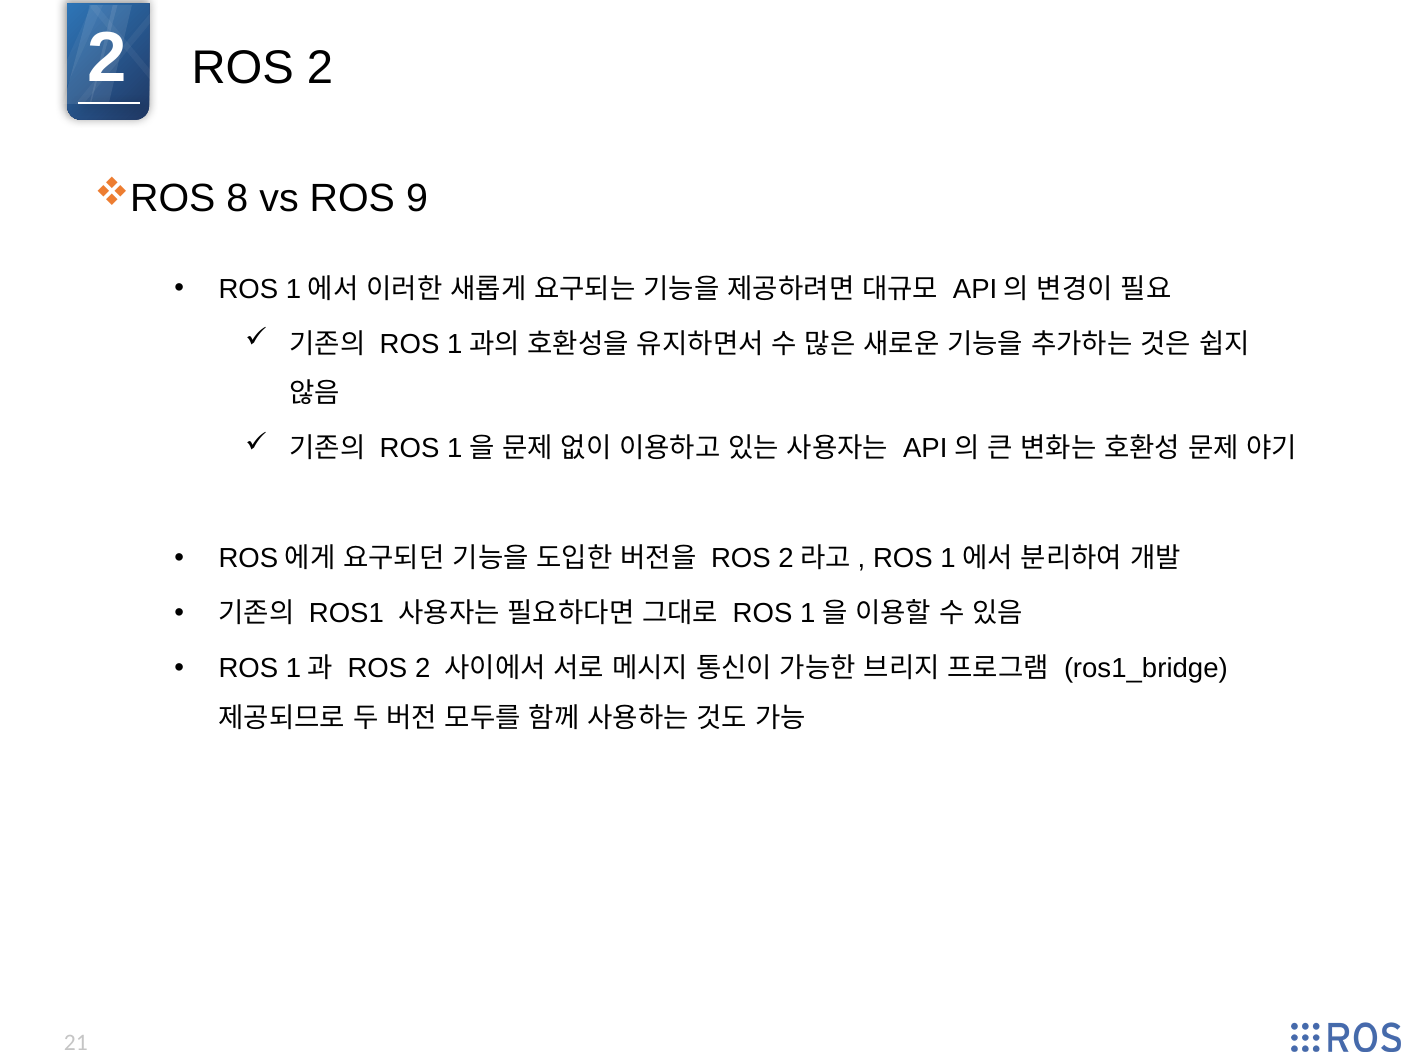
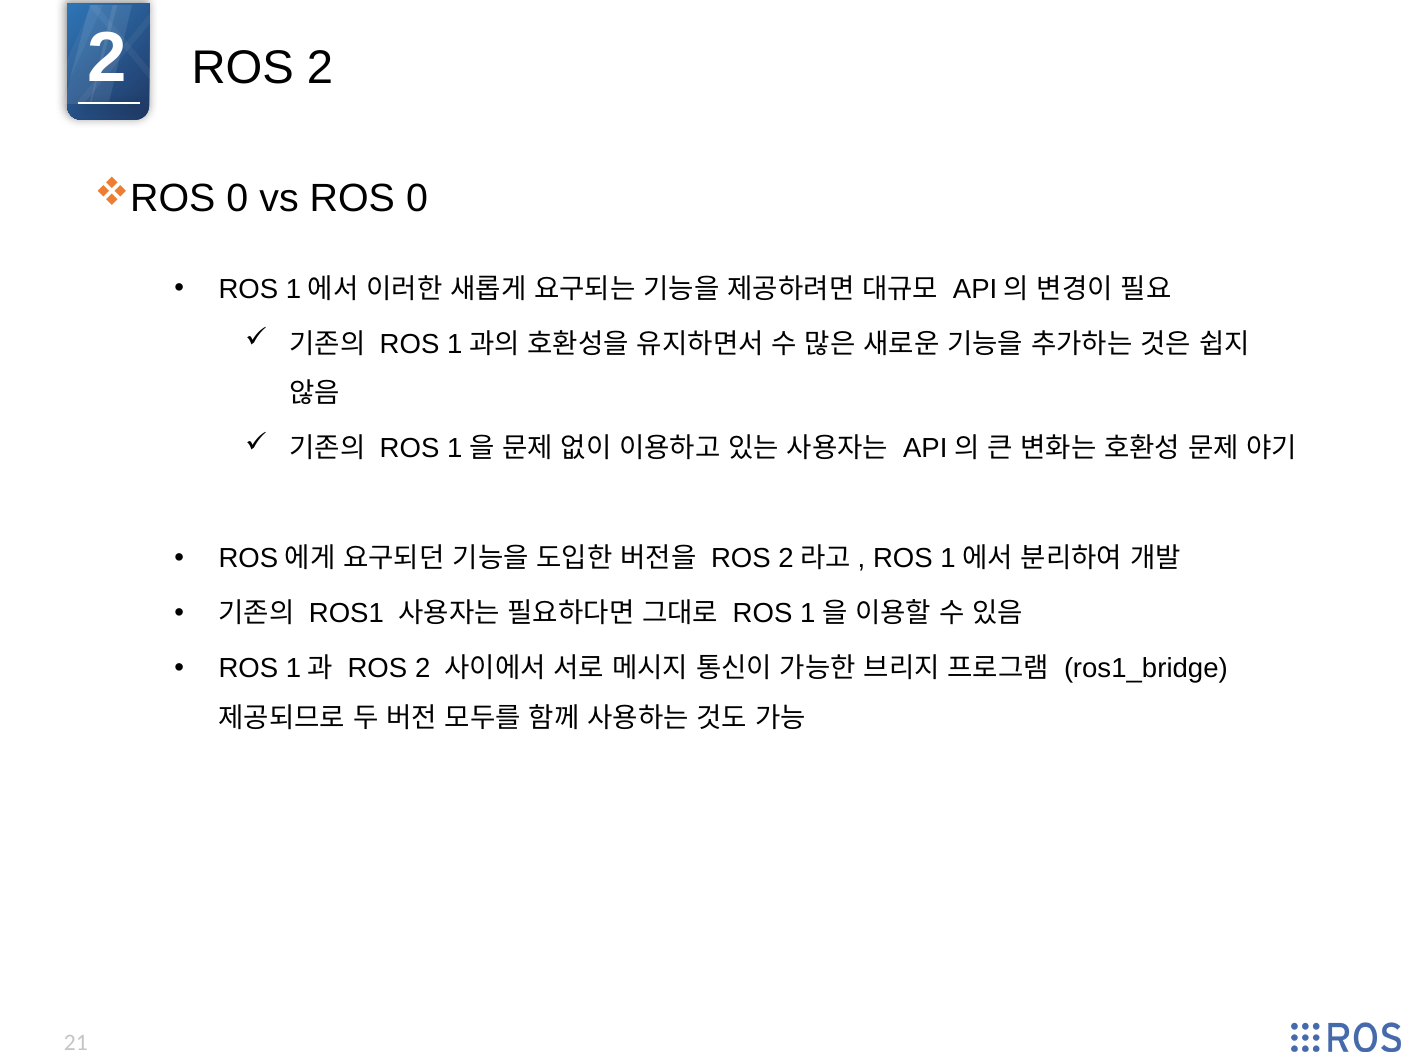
8: 8 -> 0 (237, 198)
ROS 9: 9 -> 0 (417, 198)
